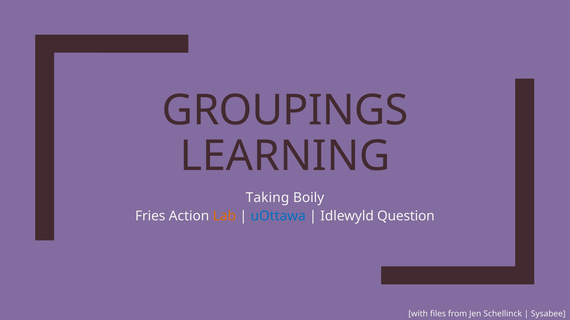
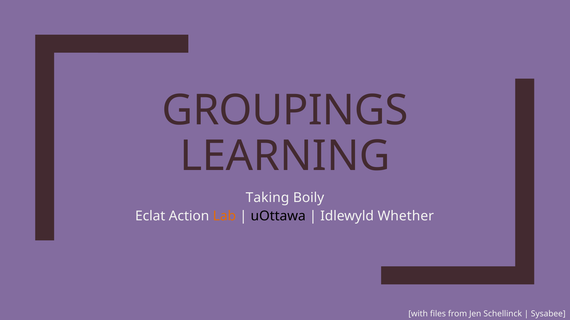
Fries: Fries -> Eclat (150, 217)
uOttawa colour: blue -> black (278, 217)
Question: Question -> Whether (406, 217)
